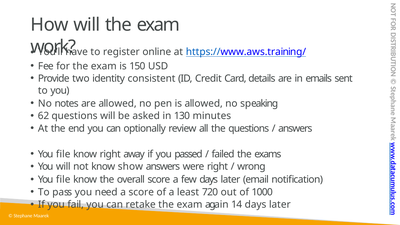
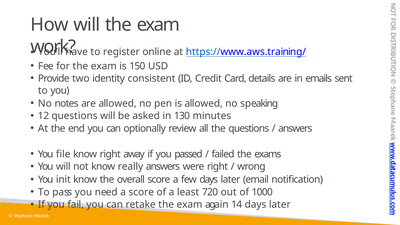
62: 62 -> 12 (43, 116)
show: show -> really (131, 167)
file: file -> init (63, 180)
